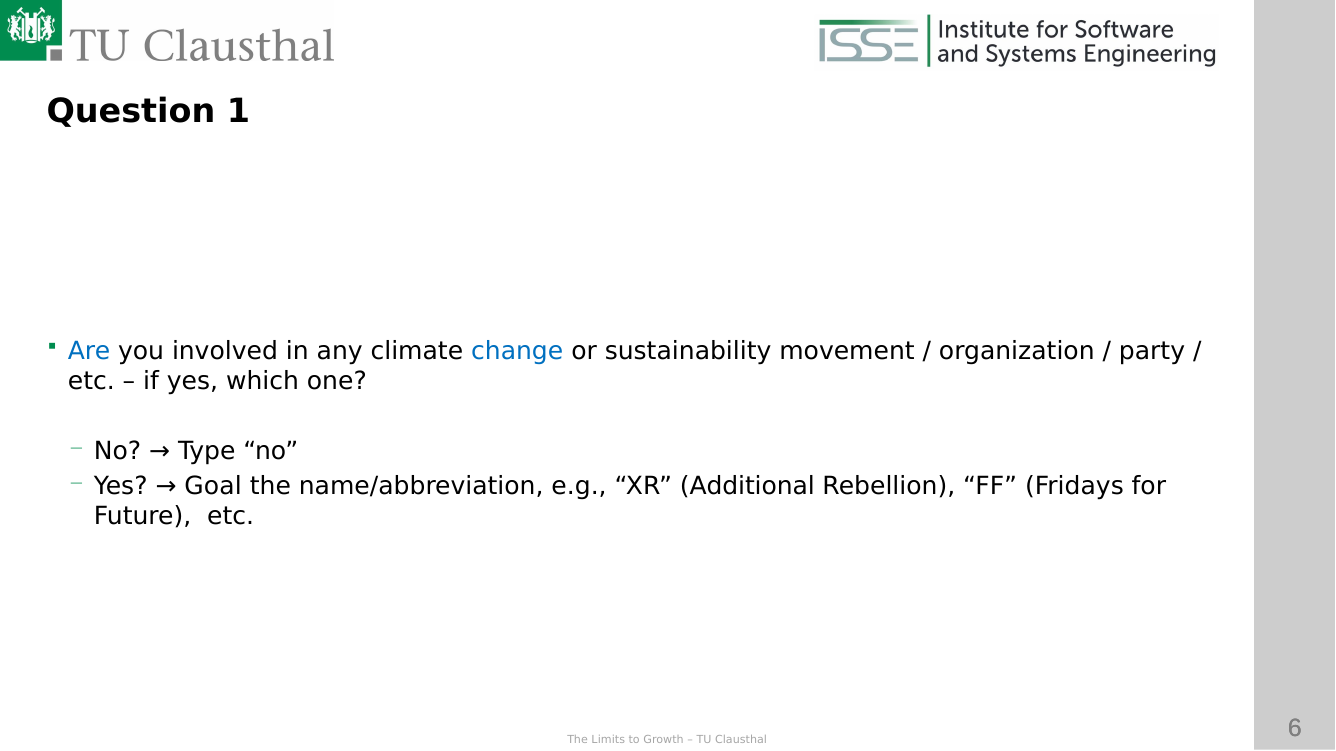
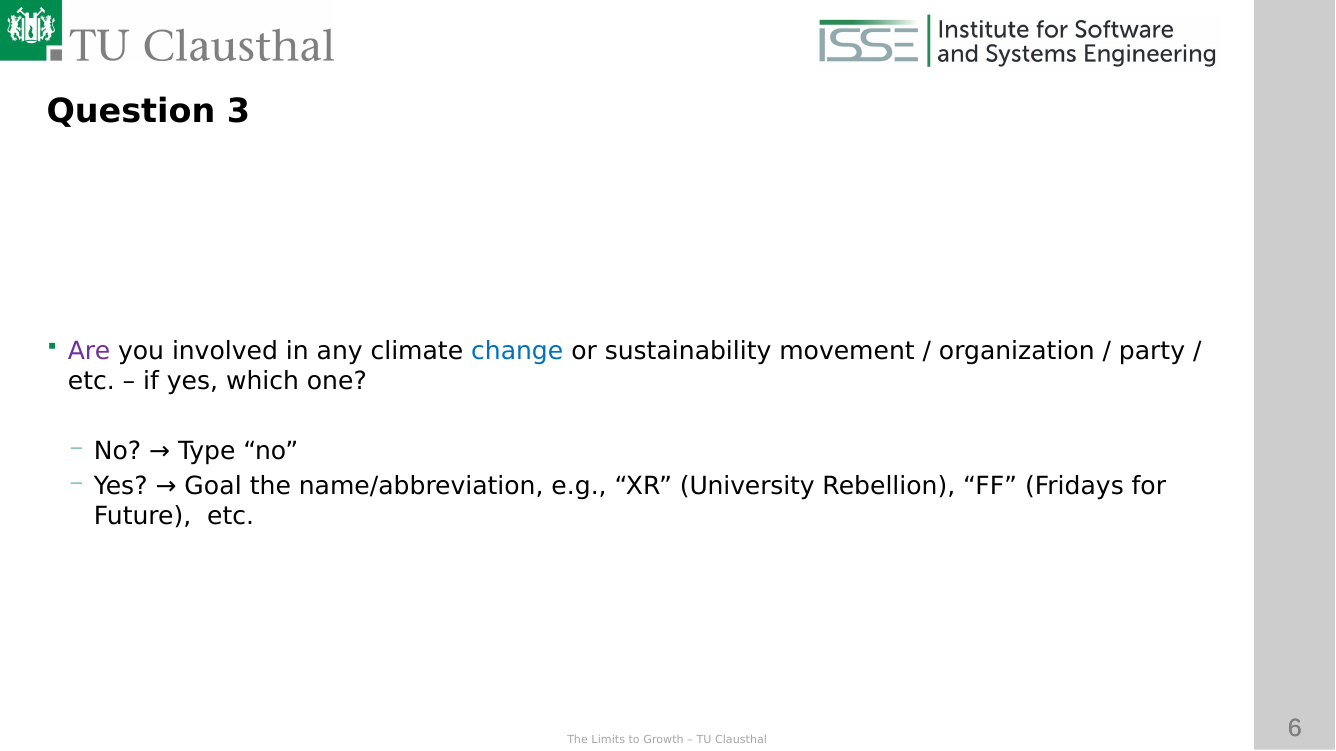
1: 1 -> 3 (239, 111)
Are colour: blue -> purple (89, 351)
Additional: Additional -> University (747, 486)
